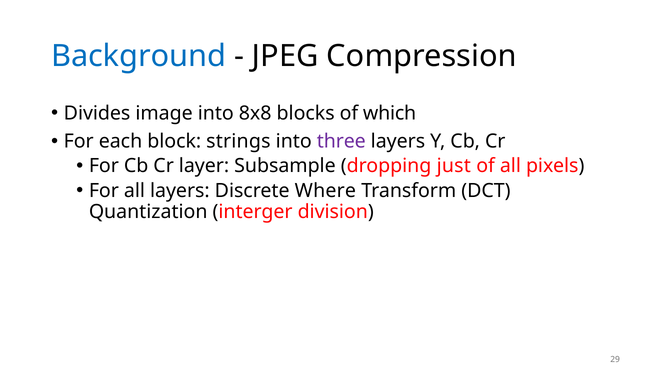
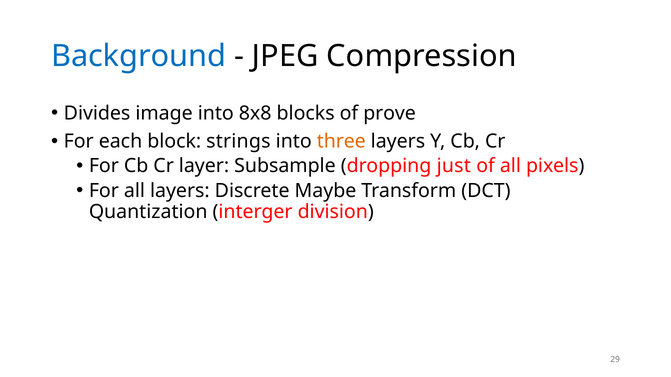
which: which -> prove (390, 113)
three colour: purple -> orange (341, 142)
Where: Where -> Maybe (325, 191)
